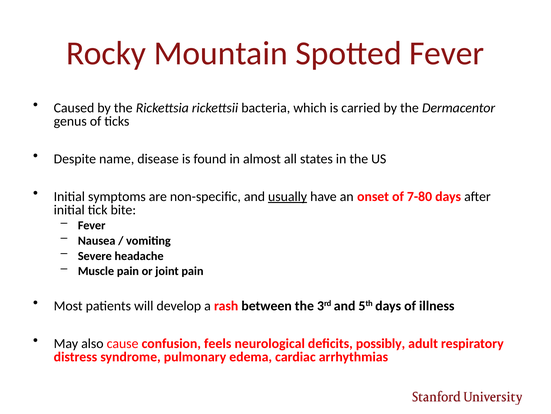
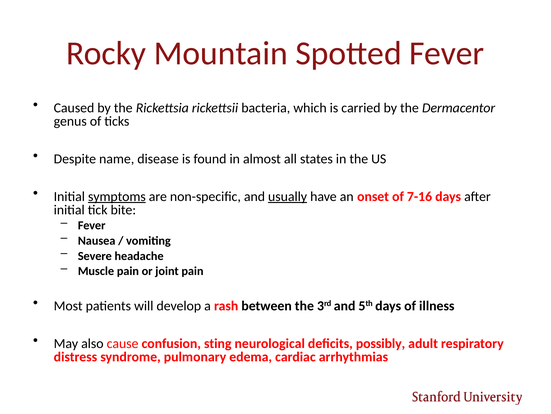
symptoms underline: none -> present (117, 196)
7-80: 7-80 -> 7-16 (420, 196)
feels: feels -> sting (218, 343)
